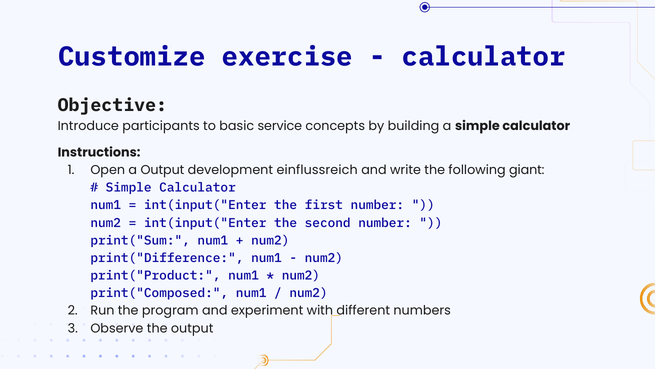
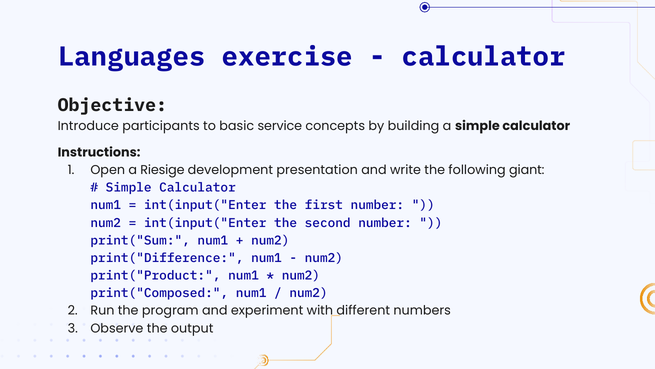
Customize: Customize -> Languages (132, 57)
a Output: Output -> Riesige (162, 170)
einflussreich: einflussreich -> presentation (317, 170)
